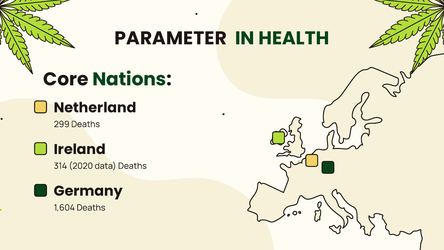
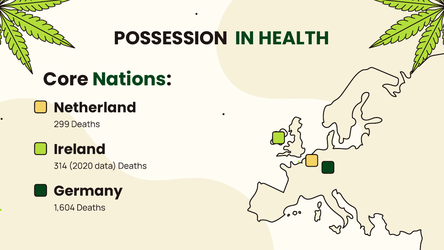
PARAMETER: PARAMETER -> POSSESSION (171, 38)
